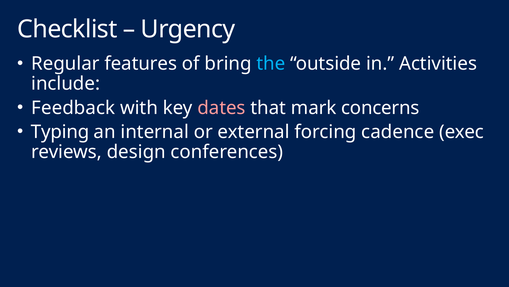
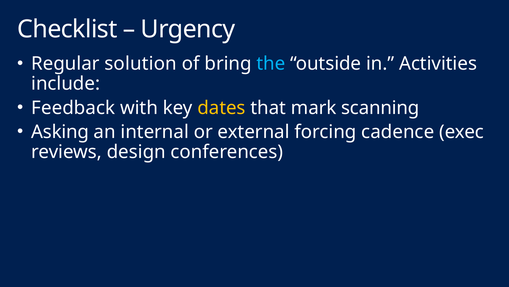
features: features -> solution (141, 63)
dates colour: pink -> yellow (221, 108)
concerns: concerns -> scanning (380, 108)
Typing: Typing -> Asking (60, 131)
